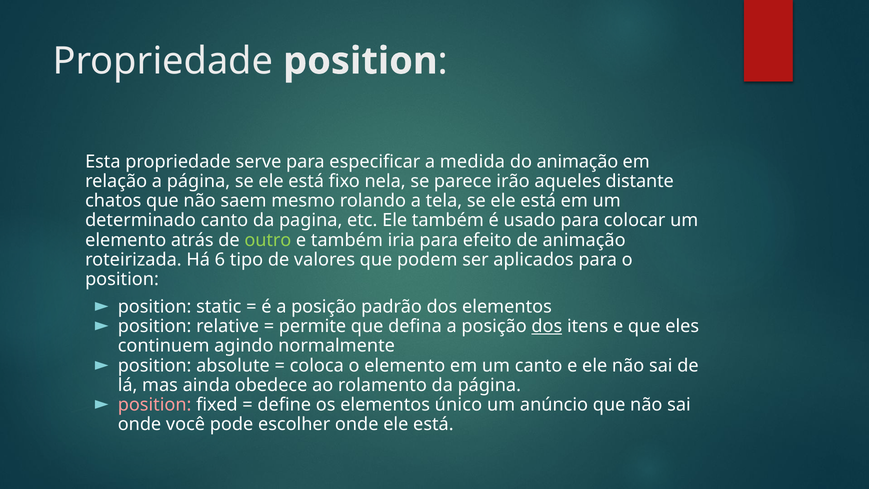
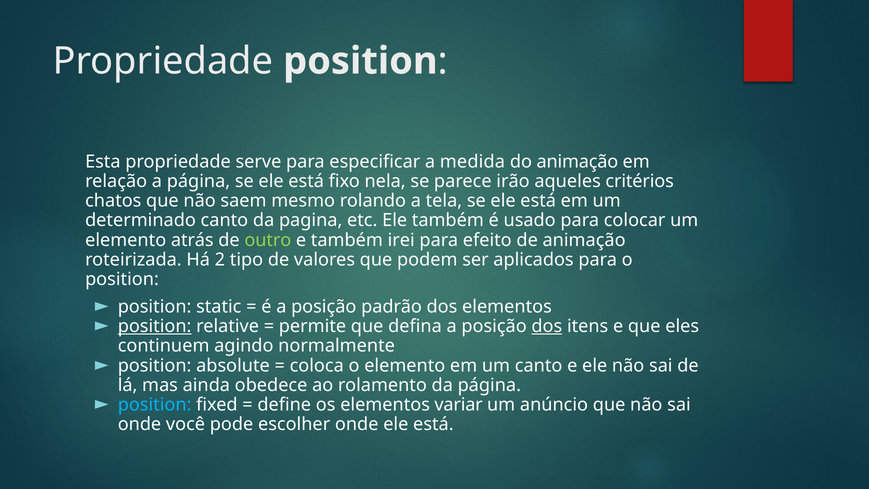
distante: distante -> critérios (640, 181)
iria: iria -> irei (401, 240)
6: 6 -> 2 (220, 259)
position underline: none -> present (155, 326)
position colour: pink -> light blue (155, 404)
único: único -> variar (459, 404)
